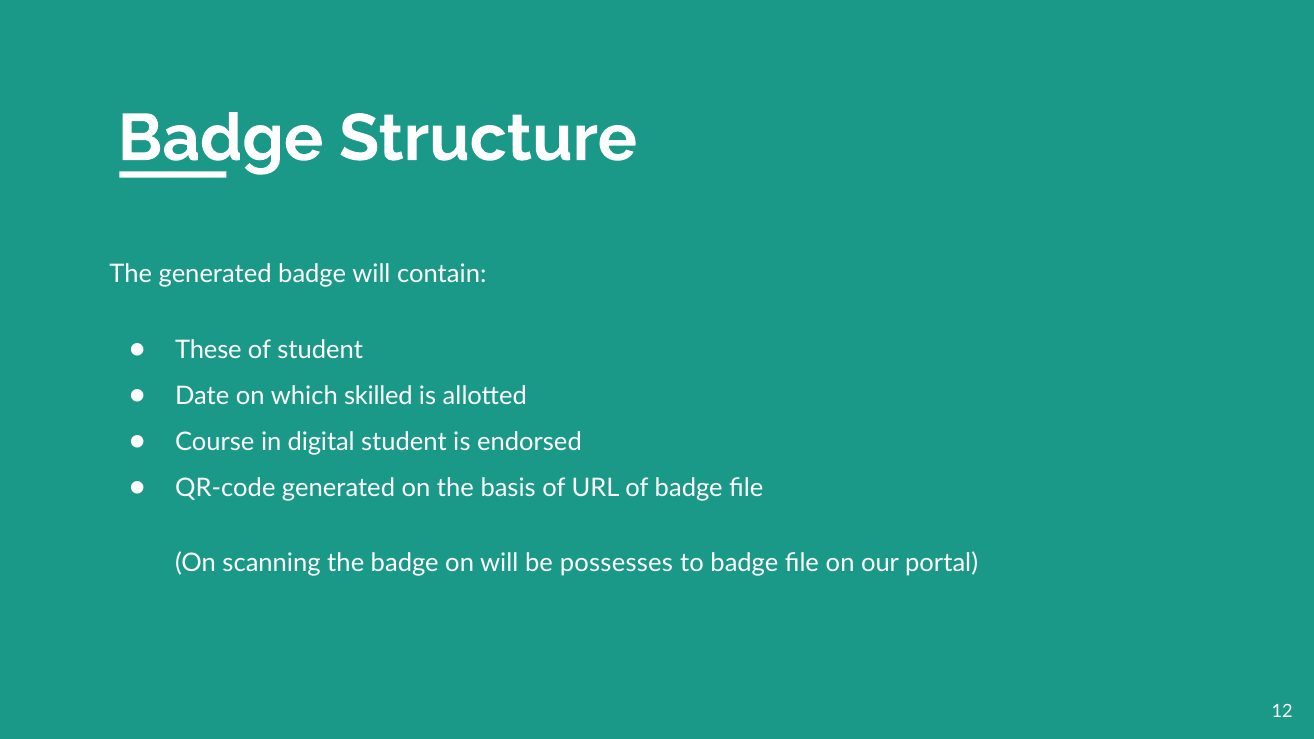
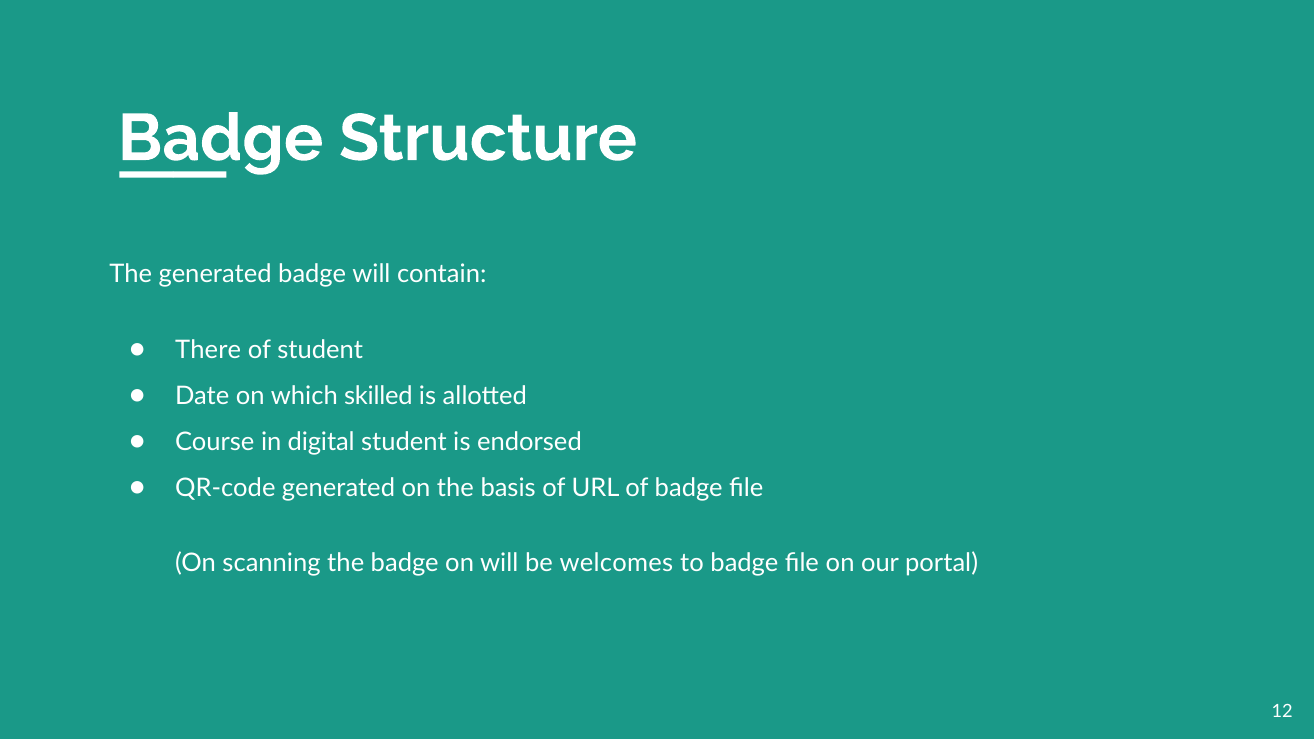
These: These -> There (208, 350)
possesses: possesses -> welcomes (616, 563)
